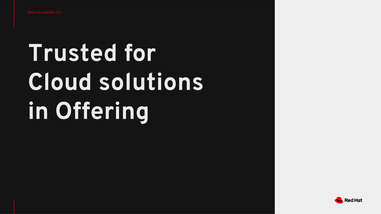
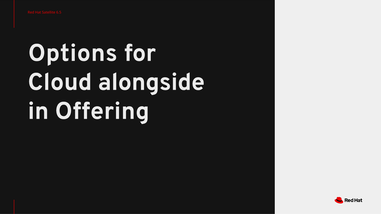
Trusted: Trusted -> Options (73, 53)
solutions: solutions -> alongside (151, 82)
